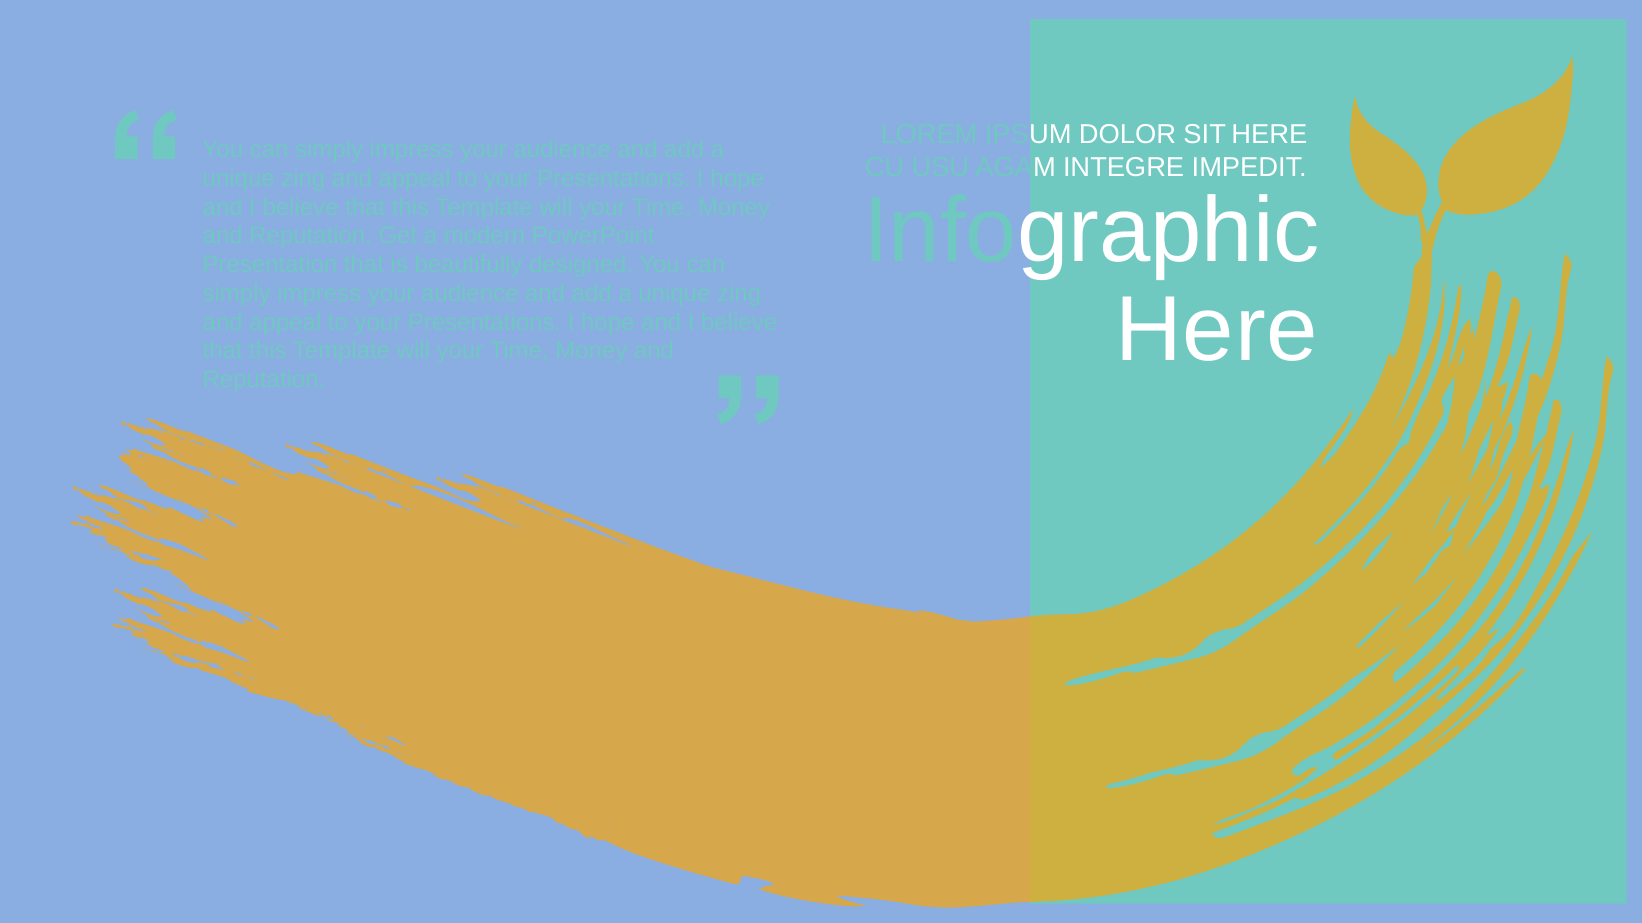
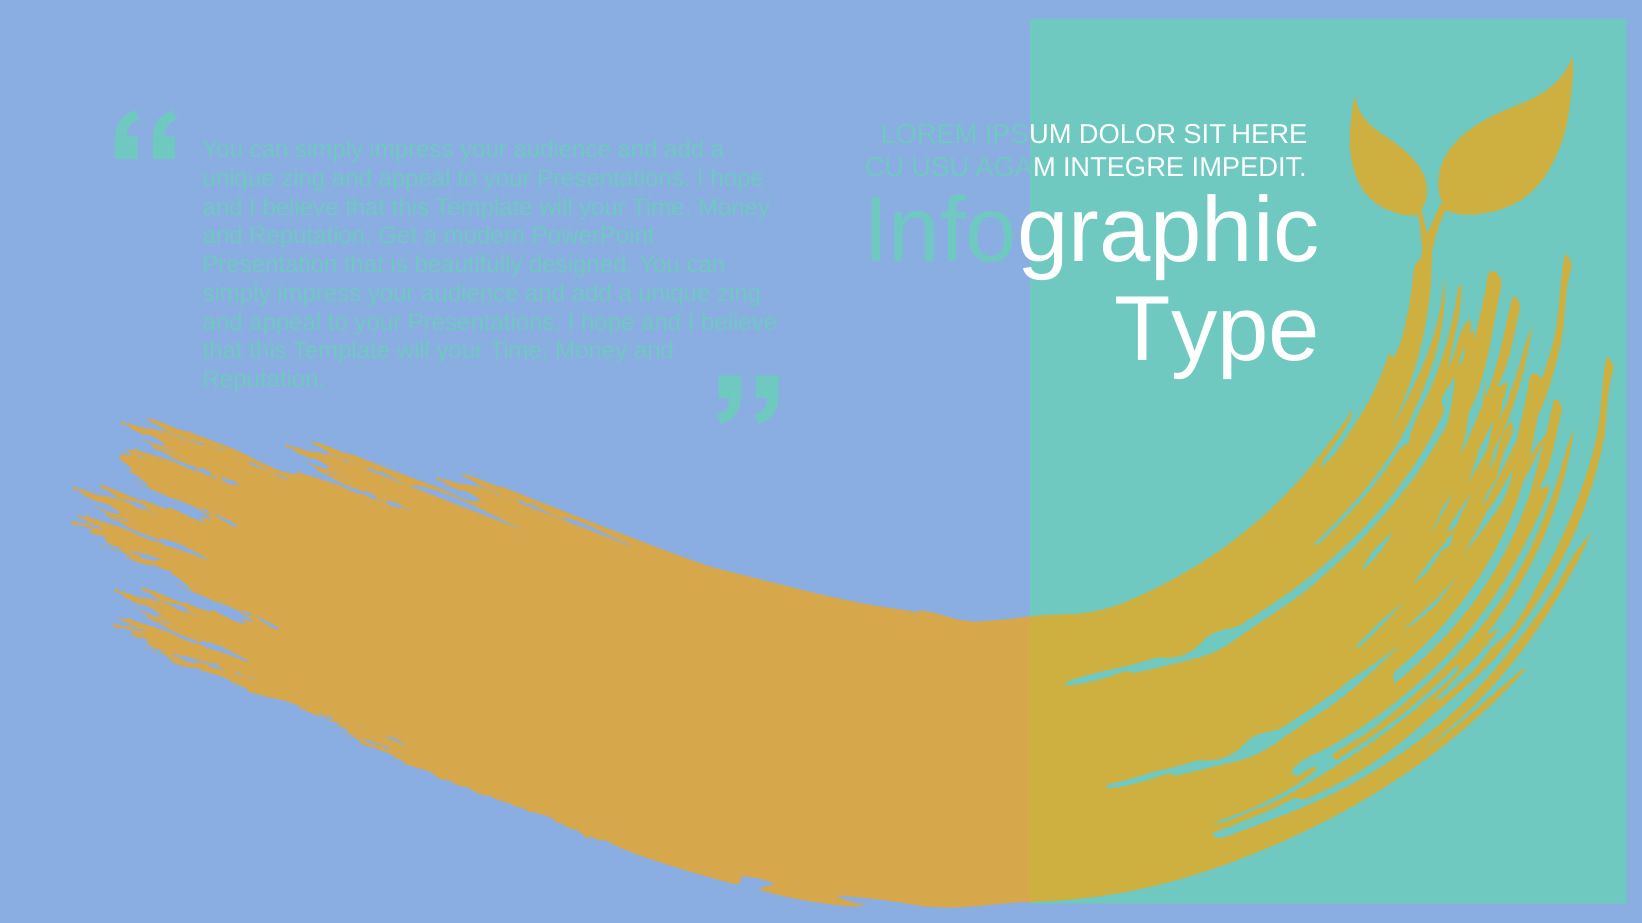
Here: Here -> Type (1217, 331)
